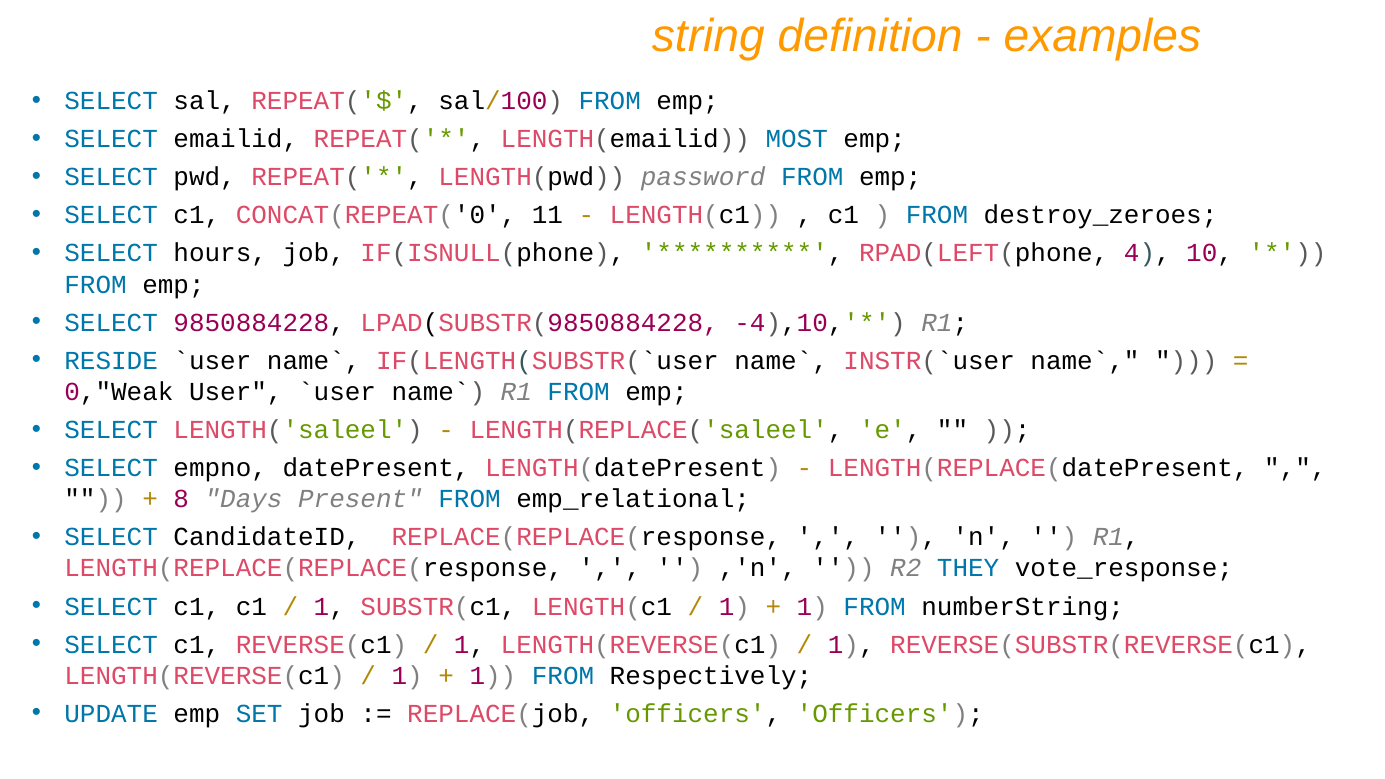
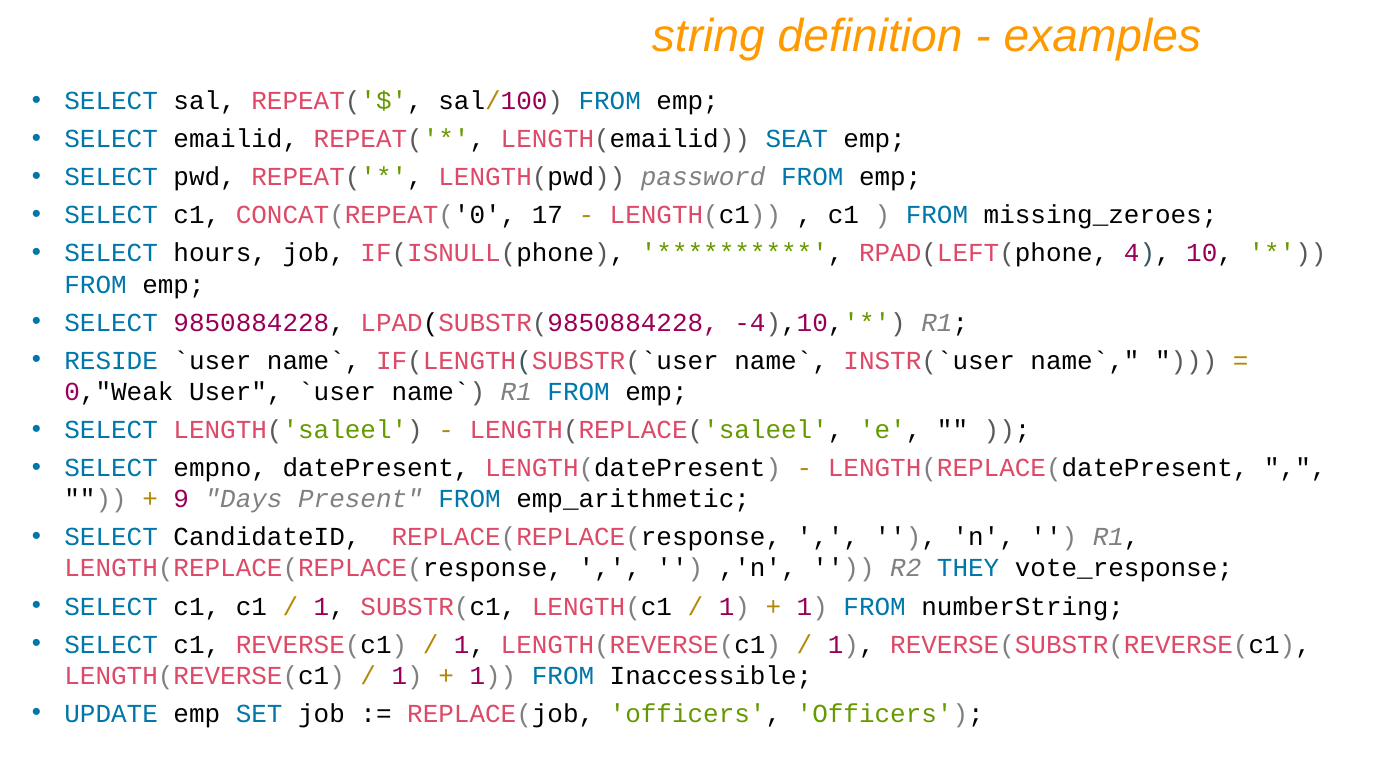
MOST: MOST -> SEAT (797, 139)
11: 11 -> 17 (547, 215)
destroy_zeroes: destroy_zeroes -> missing_zeroes (1101, 215)
8: 8 -> 9 (181, 499)
emp_relational: emp_relational -> emp_arithmetic (633, 499)
Respectively: Respectively -> Inaccessible (711, 676)
